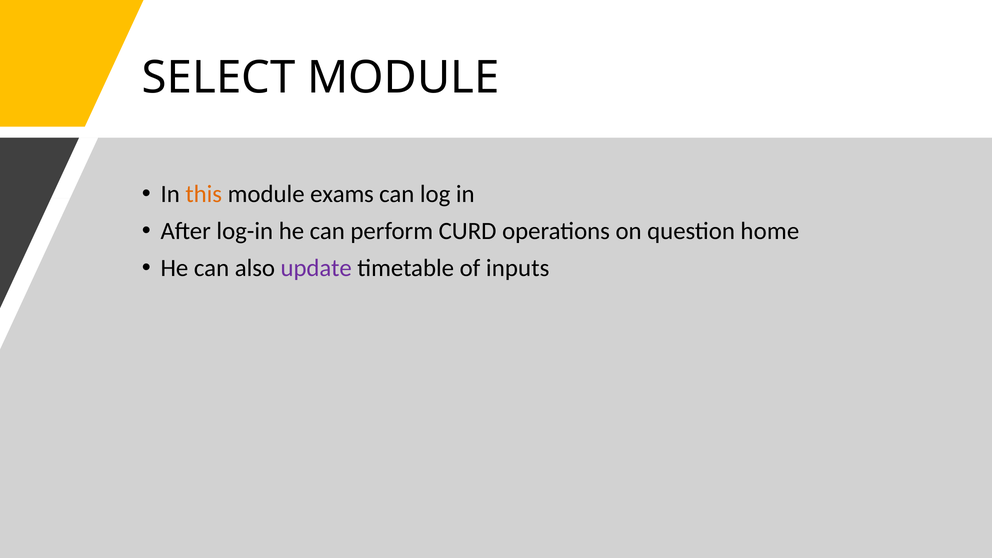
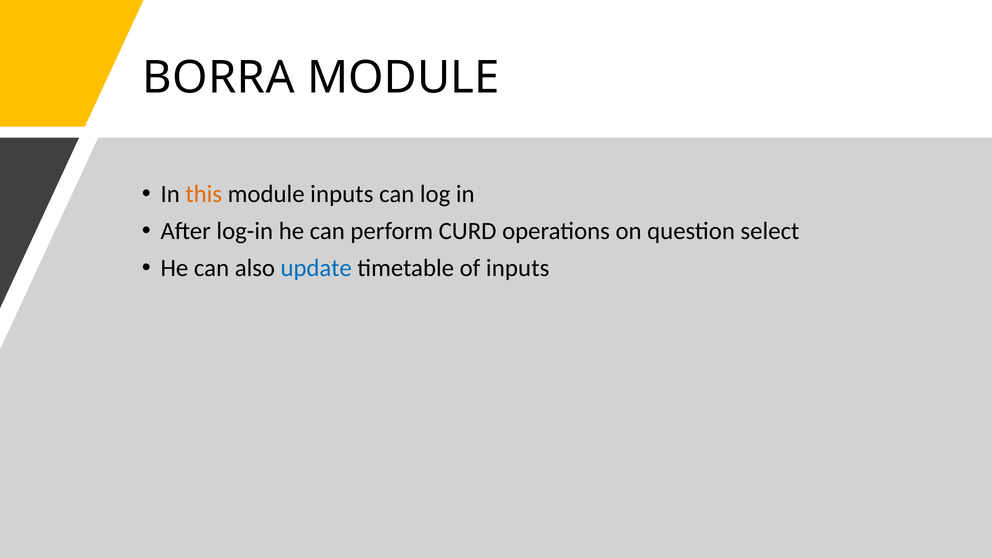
SELECT: SELECT -> BORRA (218, 78)
module exams: exams -> inputs (342, 194)
home: home -> select (770, 231)
update colour: purple -> blue (316, 268)
